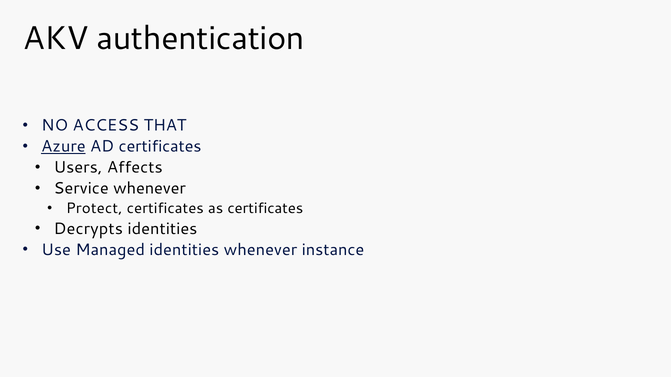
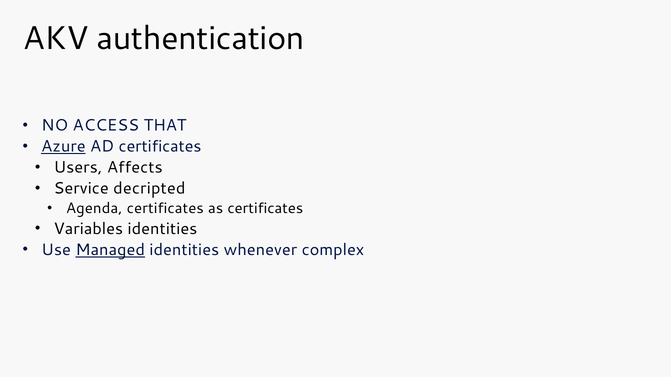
Service whenever: whenever -> decripted (149, 189)
Protect: Protect -> Agenda (94, 209)
Decrypts: Decrypts -> Variables (88, 229)
Managed underline: none -> present (110, 250)
instance: instance -> complex (333, 250)
